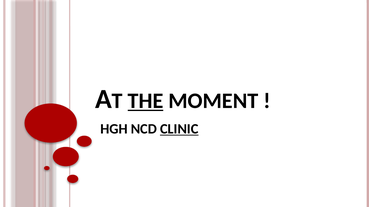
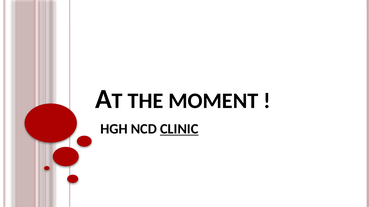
THE underline: present -> none (146, 101)
